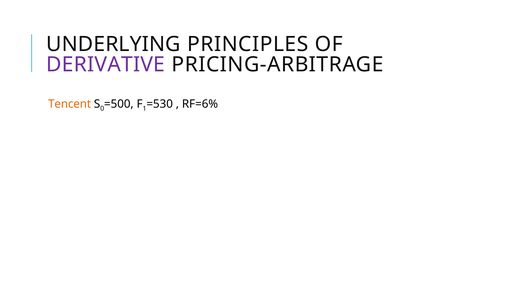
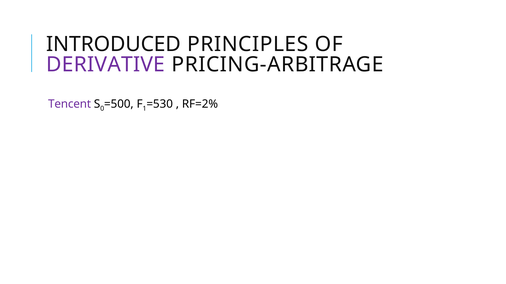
UNDERLYING: UNDERLYING -> INTRODUCED (114, 44)
Tencent colour: orange -> purple (70, 104)
RF=6%: RF=6% -> RF=2% (200, 104)
